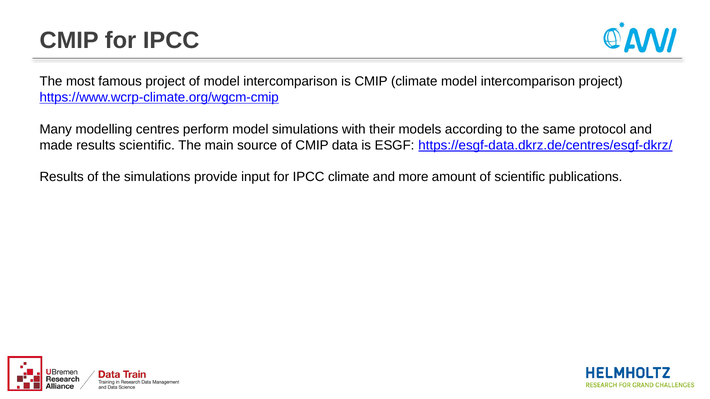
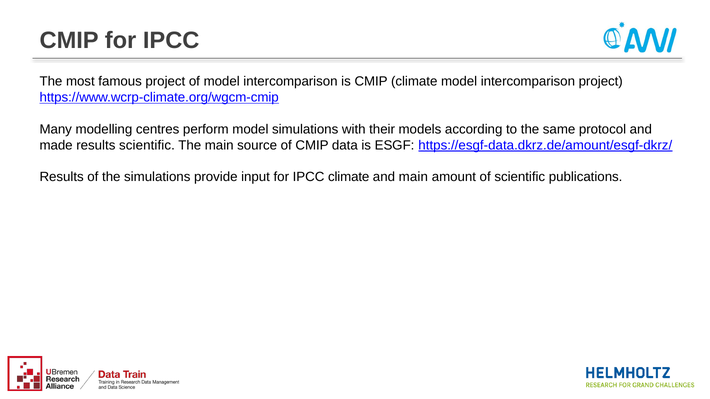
https://esgf-data.dkrz.de/centres/esgf-dkrz/: https://esgf-data.dkrz.de/centres/esgf-dkrz/ -> https://esgf-data.dkrz.de/amount/esgf-dkrz/ (545, 145)
and more: more -> main (413, 177)
